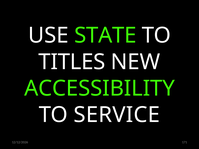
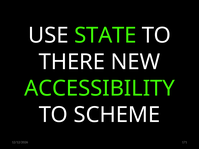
TITLES: TITLES -> THERE (72, 62)
SERVICE: SERVICE -> SCHEME (117, 115)
